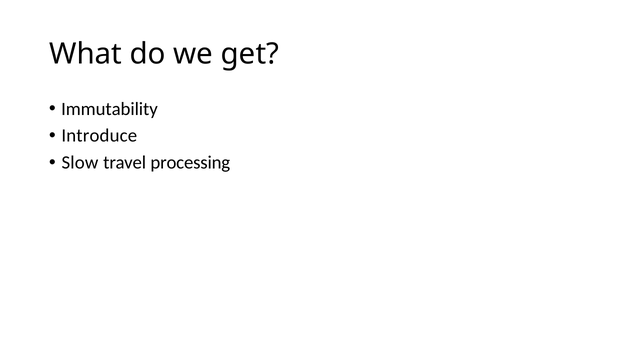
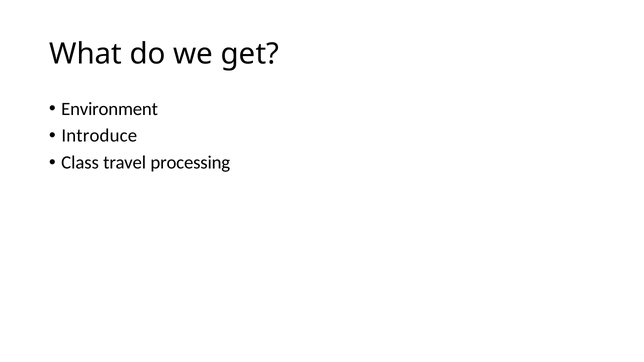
Immutability: Immutability -> Environment (110, 109)
Slow: Slow -> Class (80, 163)
